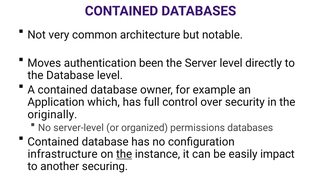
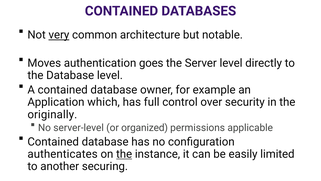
very underline: none -> present (59, 35)
been: been -> goes (151, 63)
permissions databases: databases -> applicable (250, 128)
infrastructure: infrastructure -> authenticates (63, 154)
impact: impact -> limited (277, 154)
